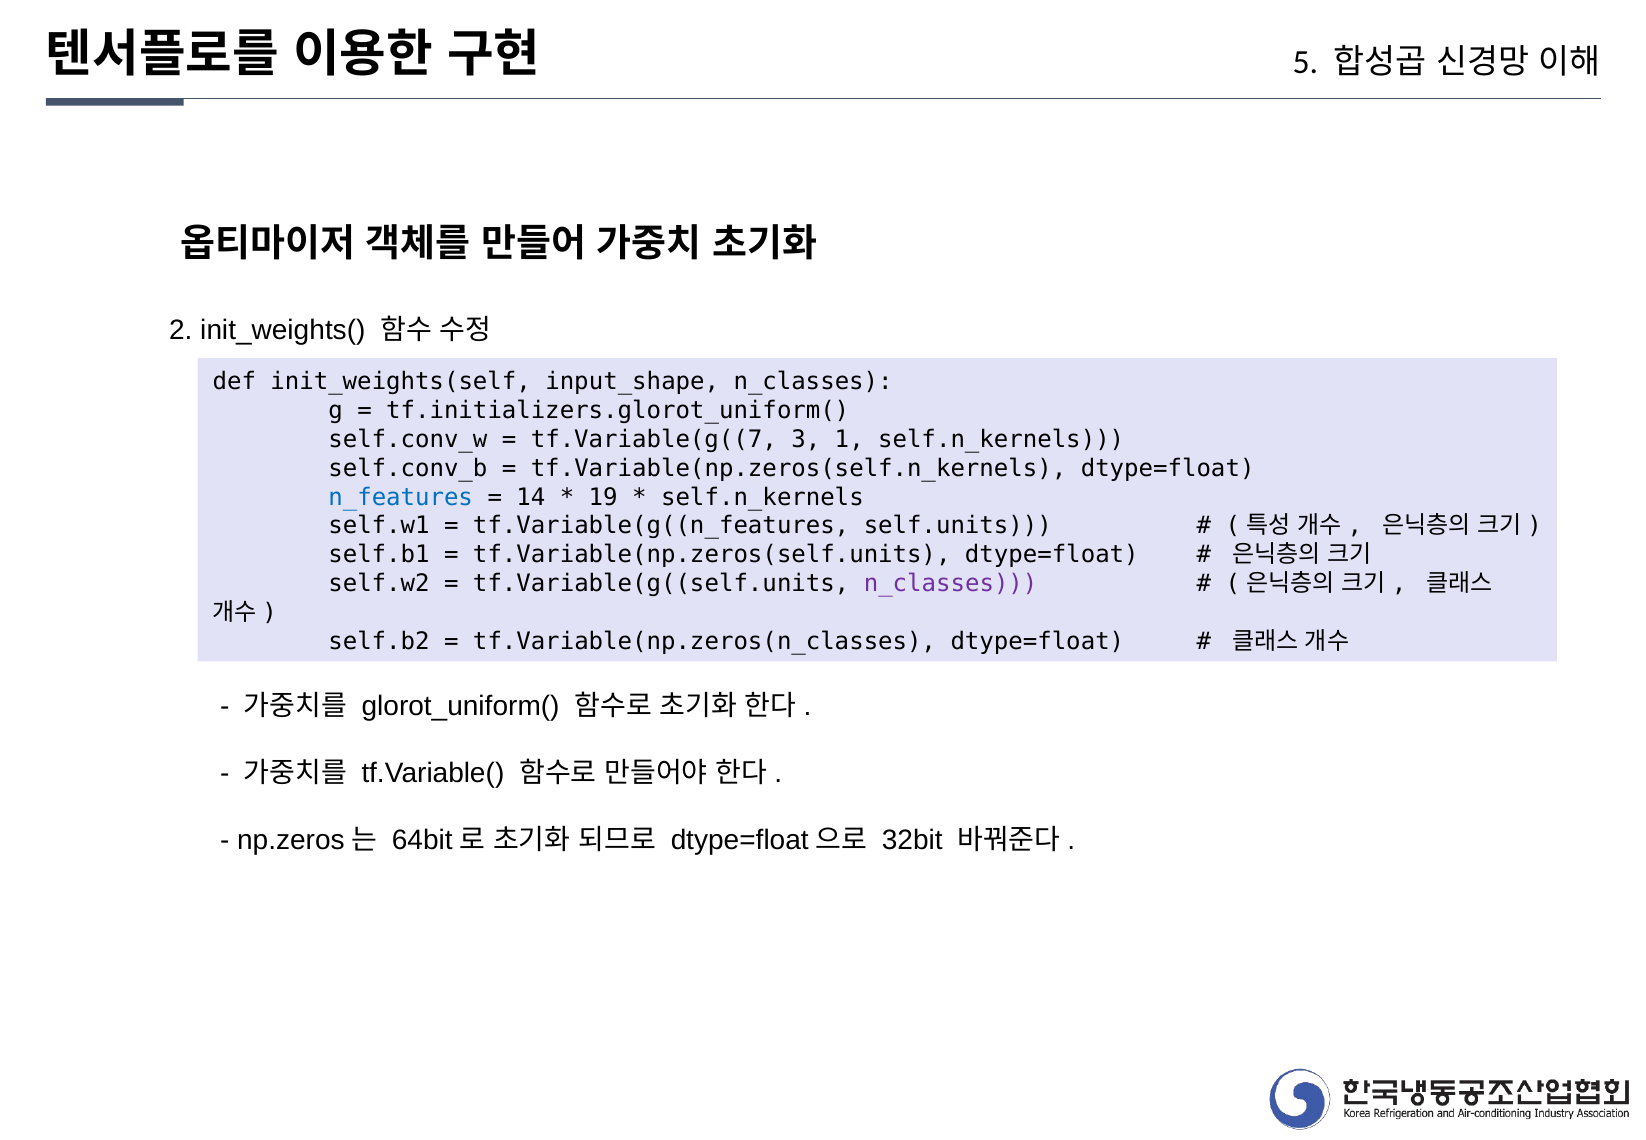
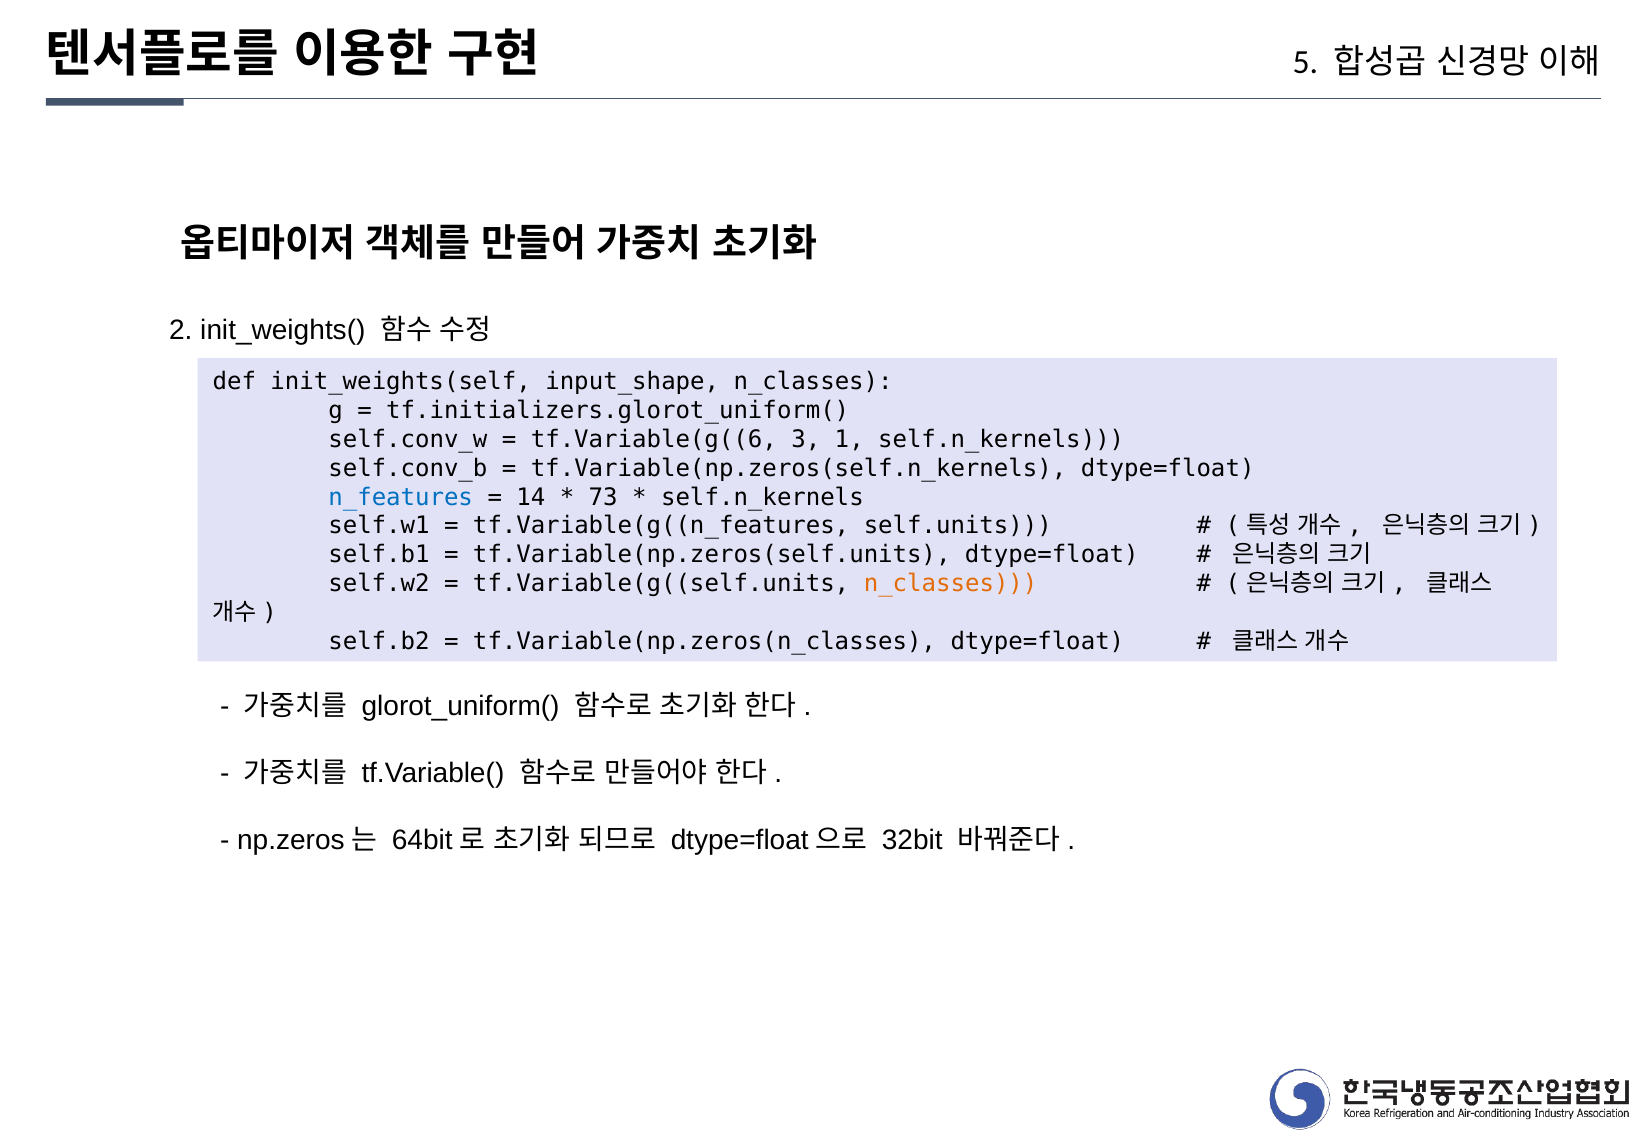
tf.Variable(g((7: tf.Variable(g((7 -> tf.Variable(g((6 (654, 439)
19: 19 -> 73 (603, 497)
n_classes colour: purple -> orange (951, 583)
